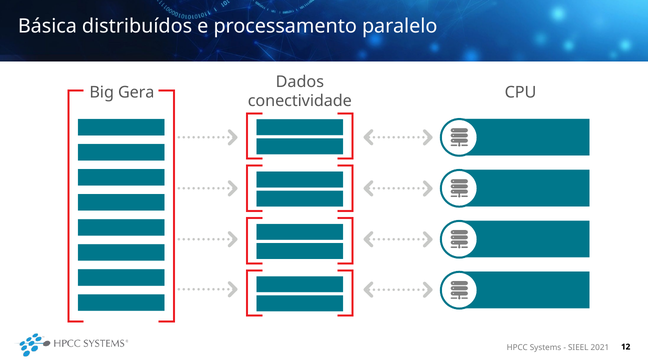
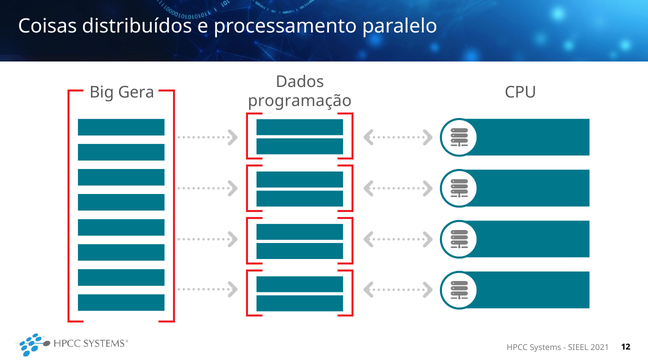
Básica: Básica -> Coisas (47, 26)
conectividade: conectividade -> programação (300, 101)
